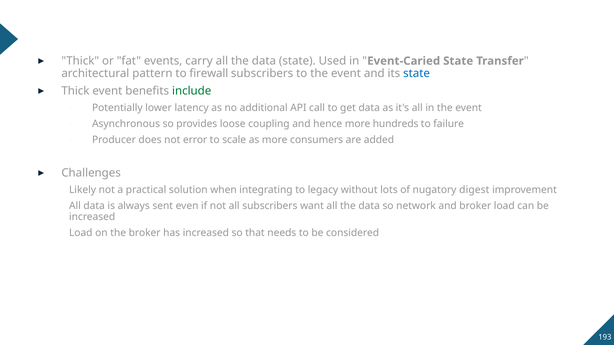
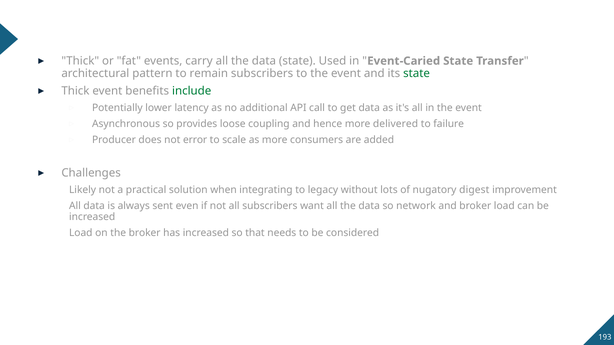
firewall: firewall -> remain (209, 73)
state colour: blue -> green (417, 73)
hundreds: hundreds -> delivered (396, 124)
